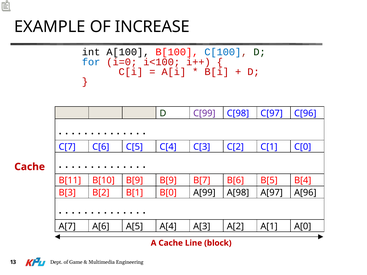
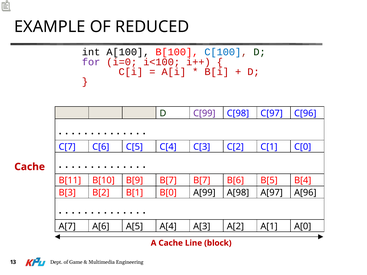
INCREASE: INCREASE -> REDUCED (152, 27)
for colour: blue -> purple (91, 62)
B[11 B[9: B[9 -> B[7 (168, 181)
